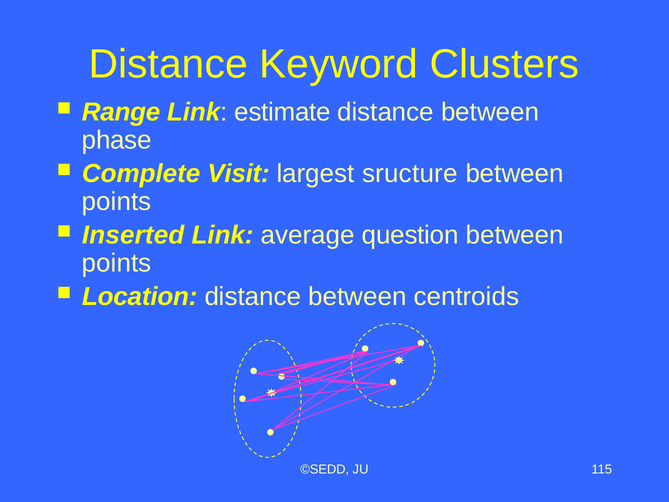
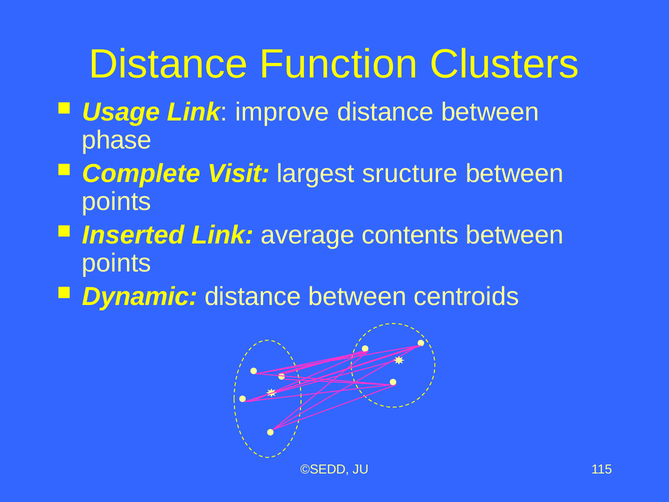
Keyword: Keyword -> Function (339, 64)
Range: Range -> Usage (121, 112)
estimate: estimate -> improve (282, 112)
question: question -> contents (410, 235)
Location: Location -> Dynamic (140, 296)
